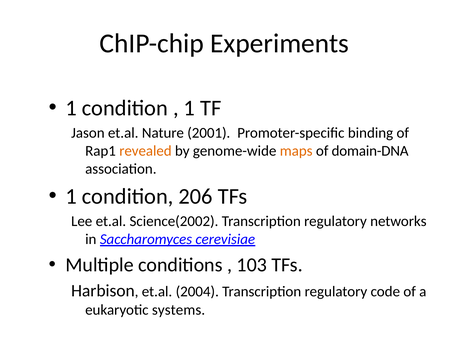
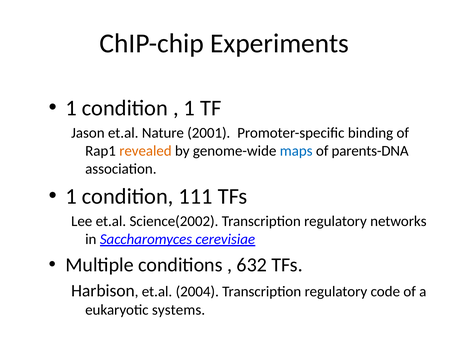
maps colour: orange -> blue (296, 151)
domain-DNA: domain-DNA -> parents-DNA (370, 151)
206: 206 -> 111 (196, 196)
103: 103 -> 632 (252, 265)
